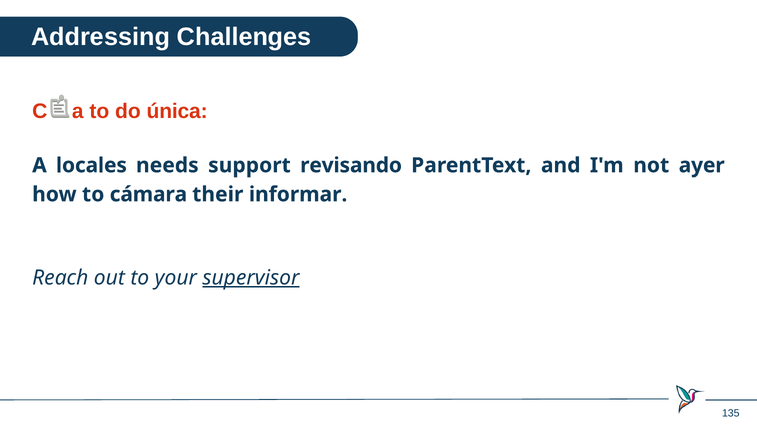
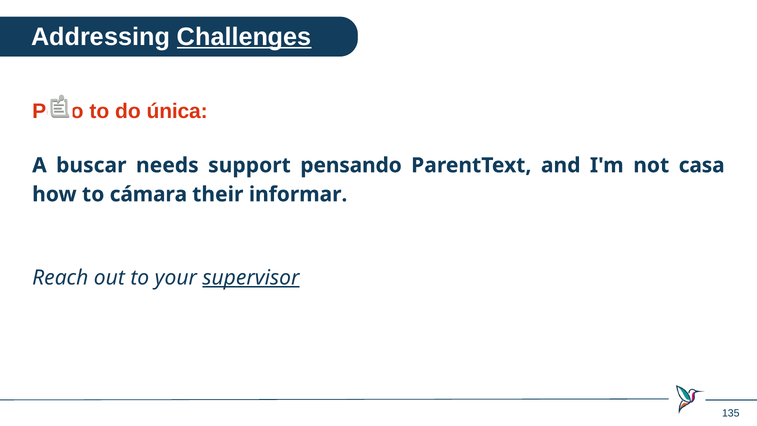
Challenges underline: none -> present (244, 37)
Cada: Cada -> Poco (58, 111)
locales: locales -> buscar (91, 165)
revisando: revisando -> pensando (351, 165)
ayer: ayer -> casa (702, 165)
